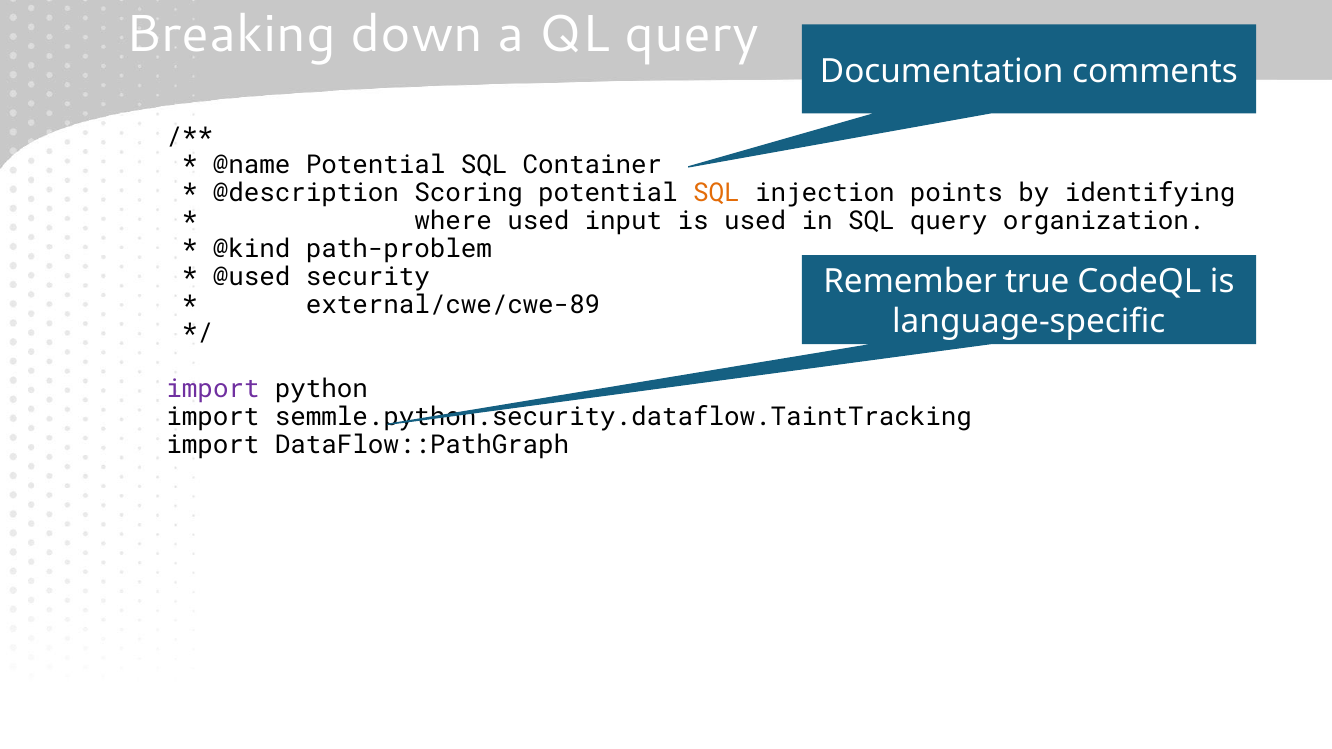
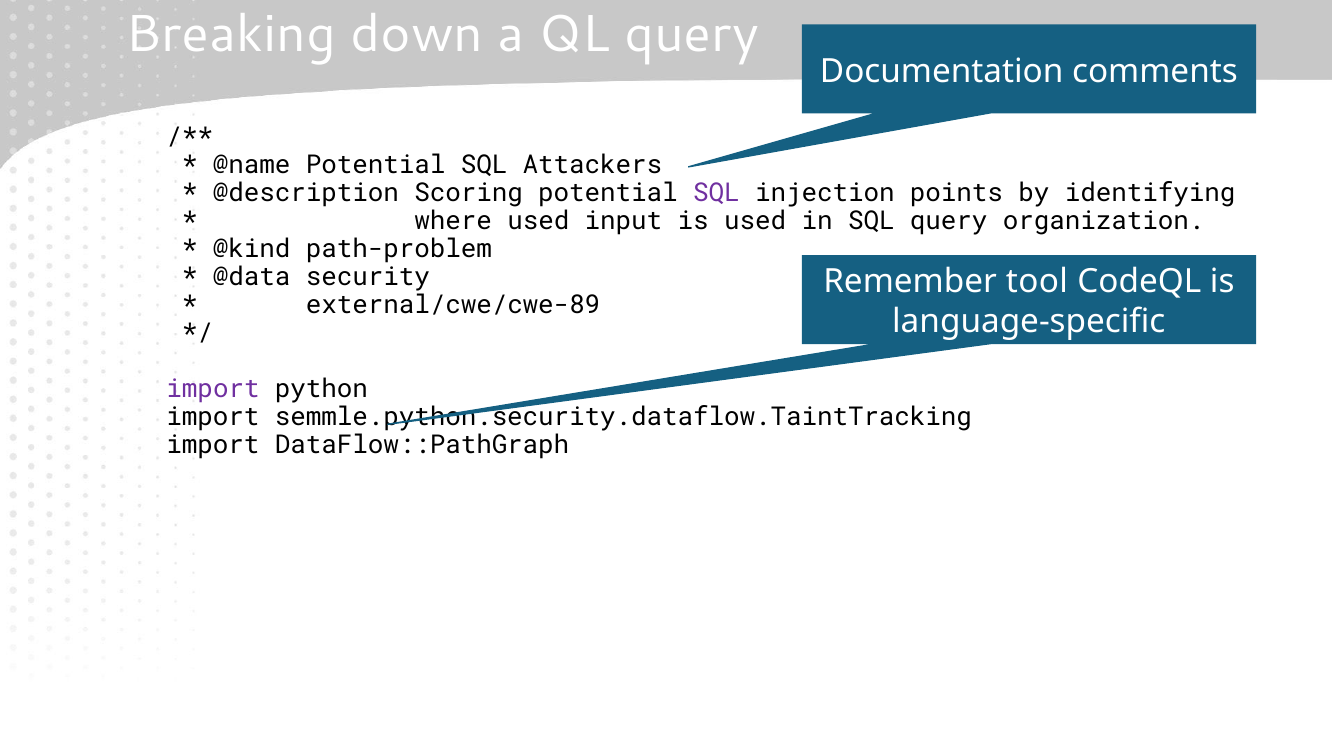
Container: Container -> Attackers (593, 165)
SQL colour: orange -> purple (716, 193)
@used: @used -> @data (252, 277)
true: true -> tool (1037, 282)
